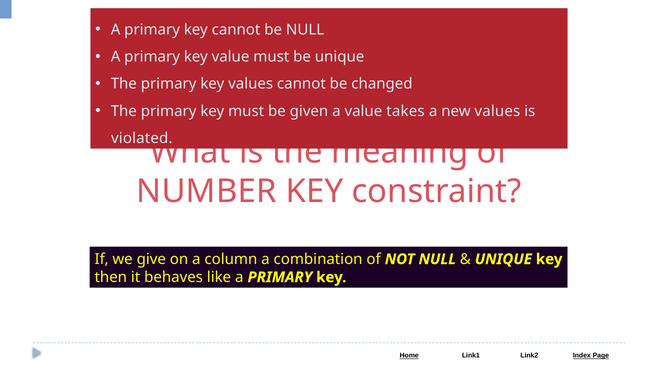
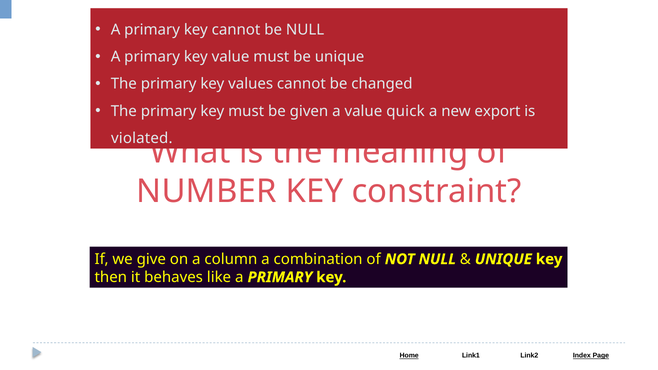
takes: takes -> quick (406, 111)
new values: values -> export (497, 111)
